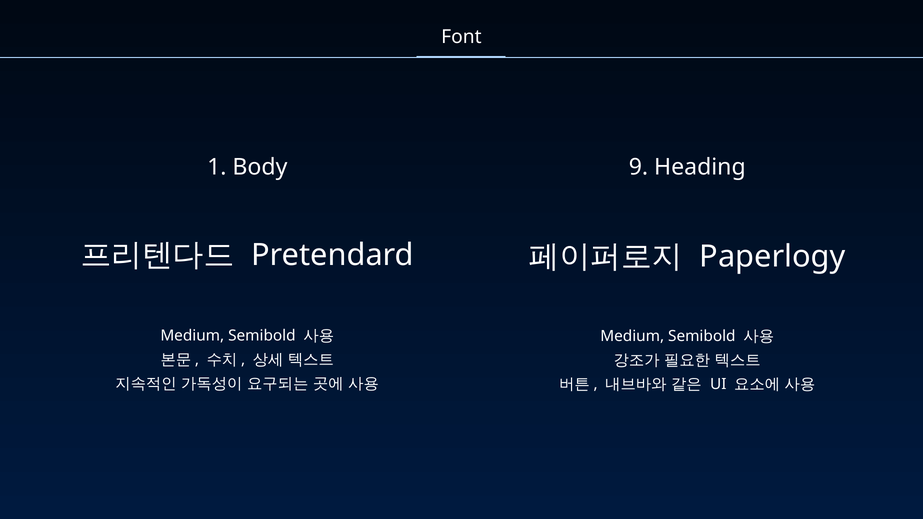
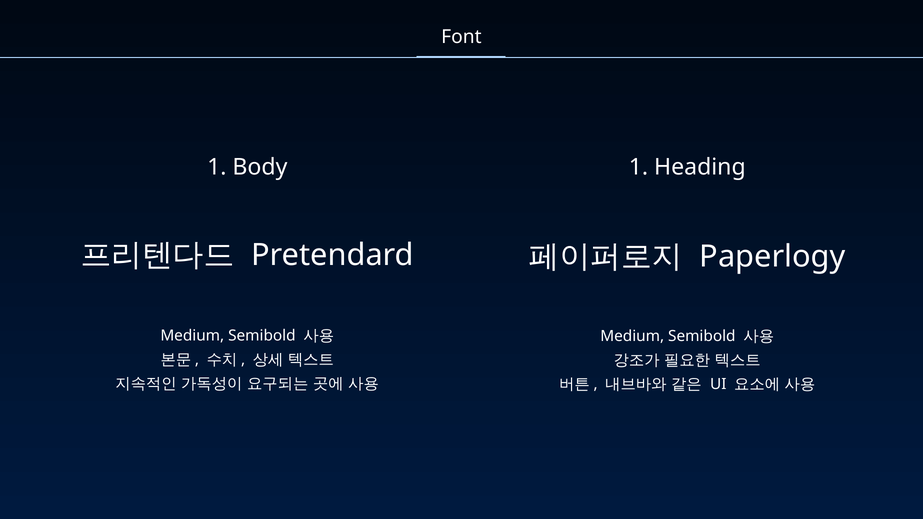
Body 9: 9 -> 1 (638, 167)
